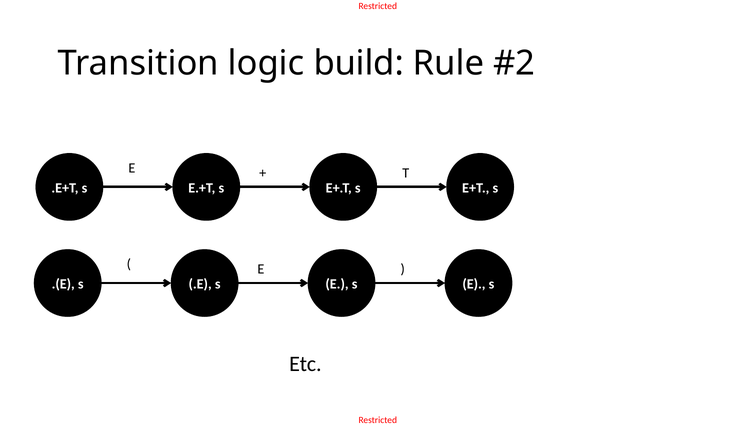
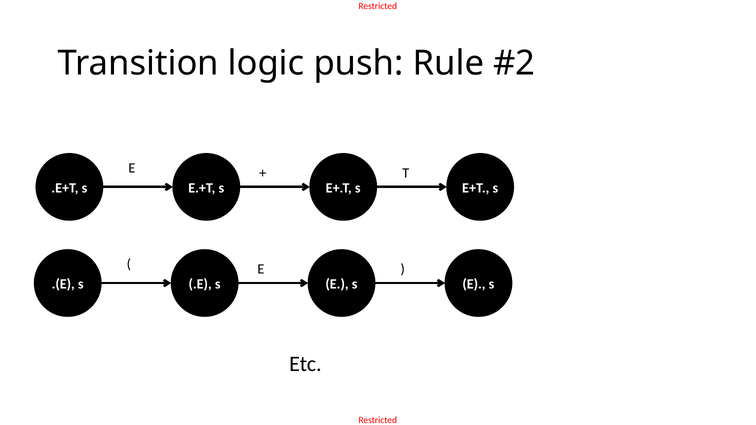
build: build -> push (359, 64)
